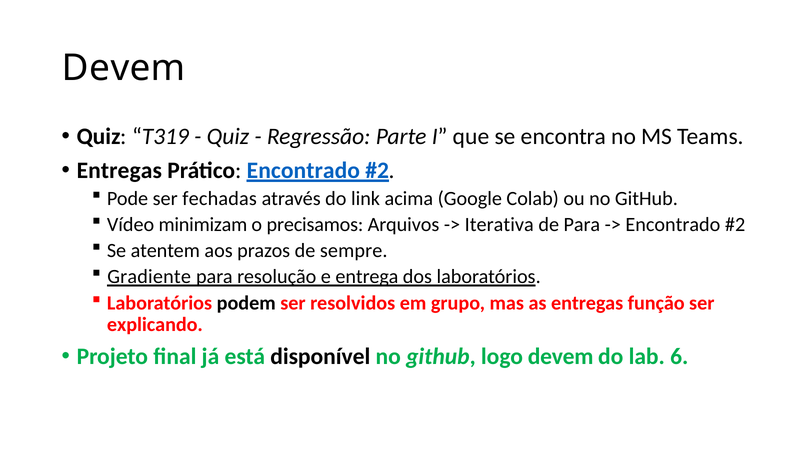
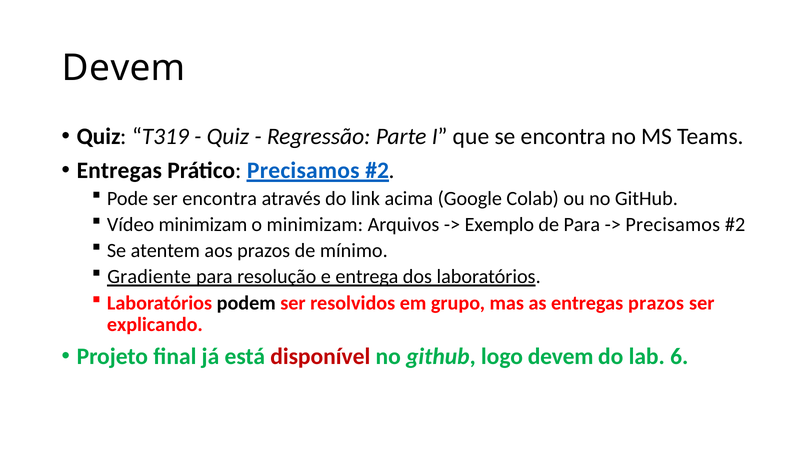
Prático Encontrado: Encontrado -> Precisamos (303, 171)
ser fechadas: fechadas -> encontra (220, 199)
o precisamos: precisamos -> minimizam (315, 225)
Iterativa: Iterativa -> Exemplo (499, 225)
Encontrado: Encontrado -> Precisamos (673, 225)
sempre: sempre -> mínimo (354, 250)
entregas função: função -> prazos (656, 303)
disponível colour: black -> red (320, 357)
